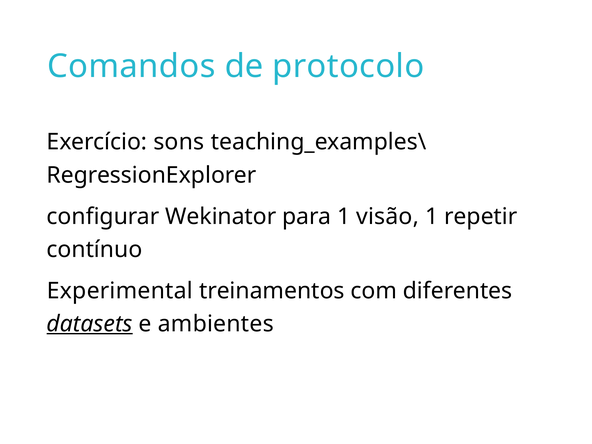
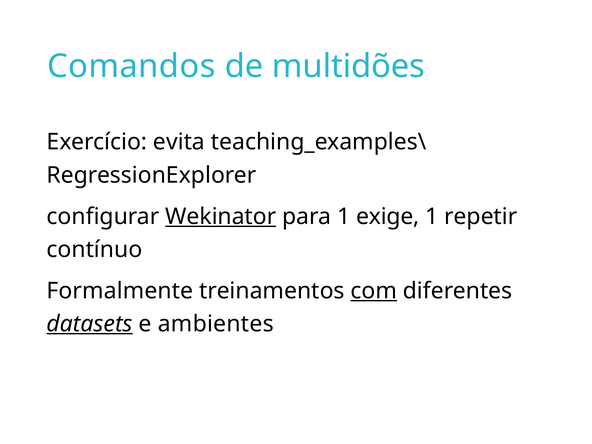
protocolo: protocolo -> multidões (348, 66)
sons: sons -> evita (179, 142)
Wekinator underline: none -> present (221, 216)
visão: visão -> exige (388, 216)
Experimental: Experimental -> Formalmente (120, 291)
com underline: none -> present (374, 291)
